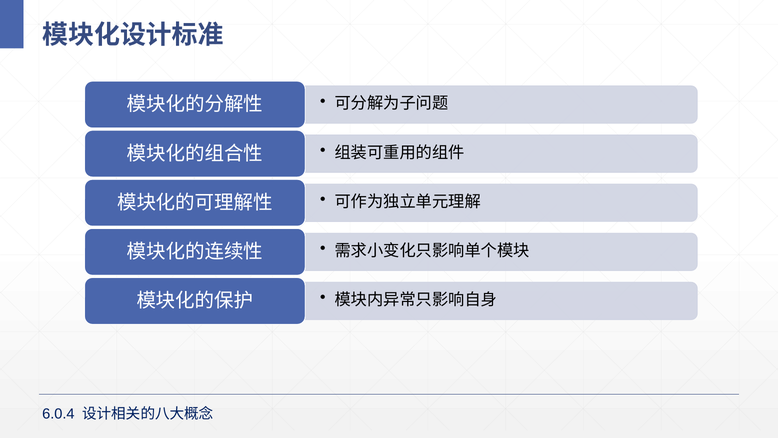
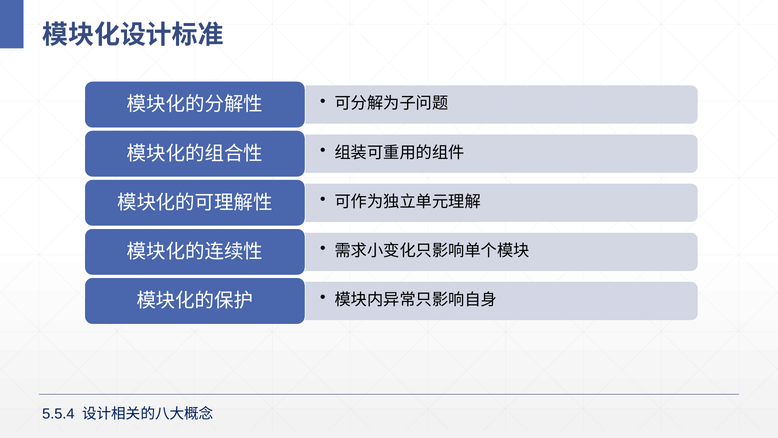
6.0.4: 6.0.4 -> 5.5.4 (58, 414)
